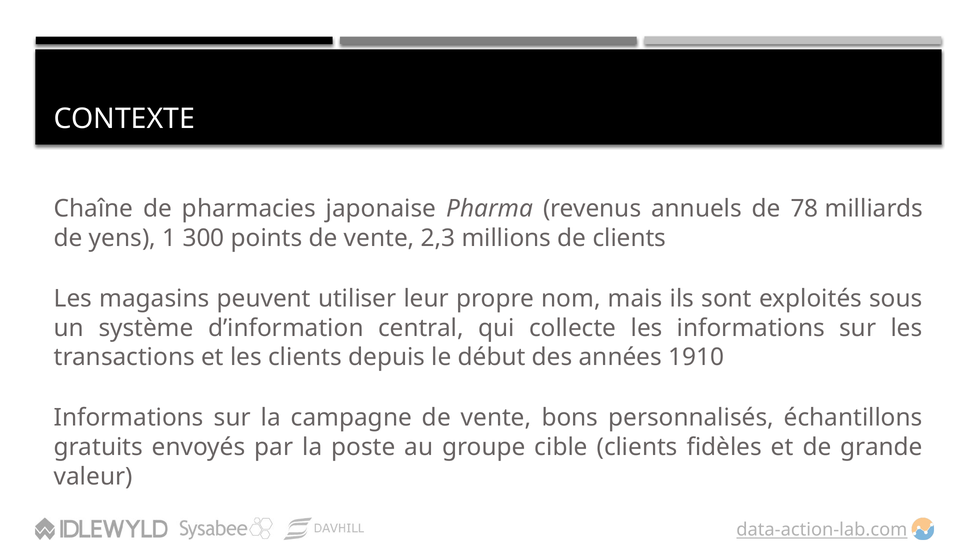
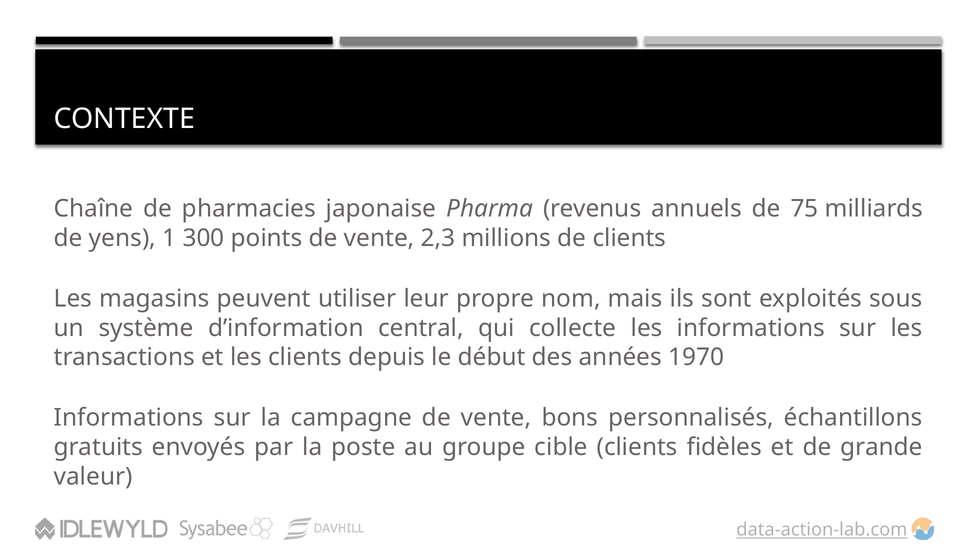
78: 78 -> 75 (804, 208)
1910: 1910 -> 1970 (696, 357)
